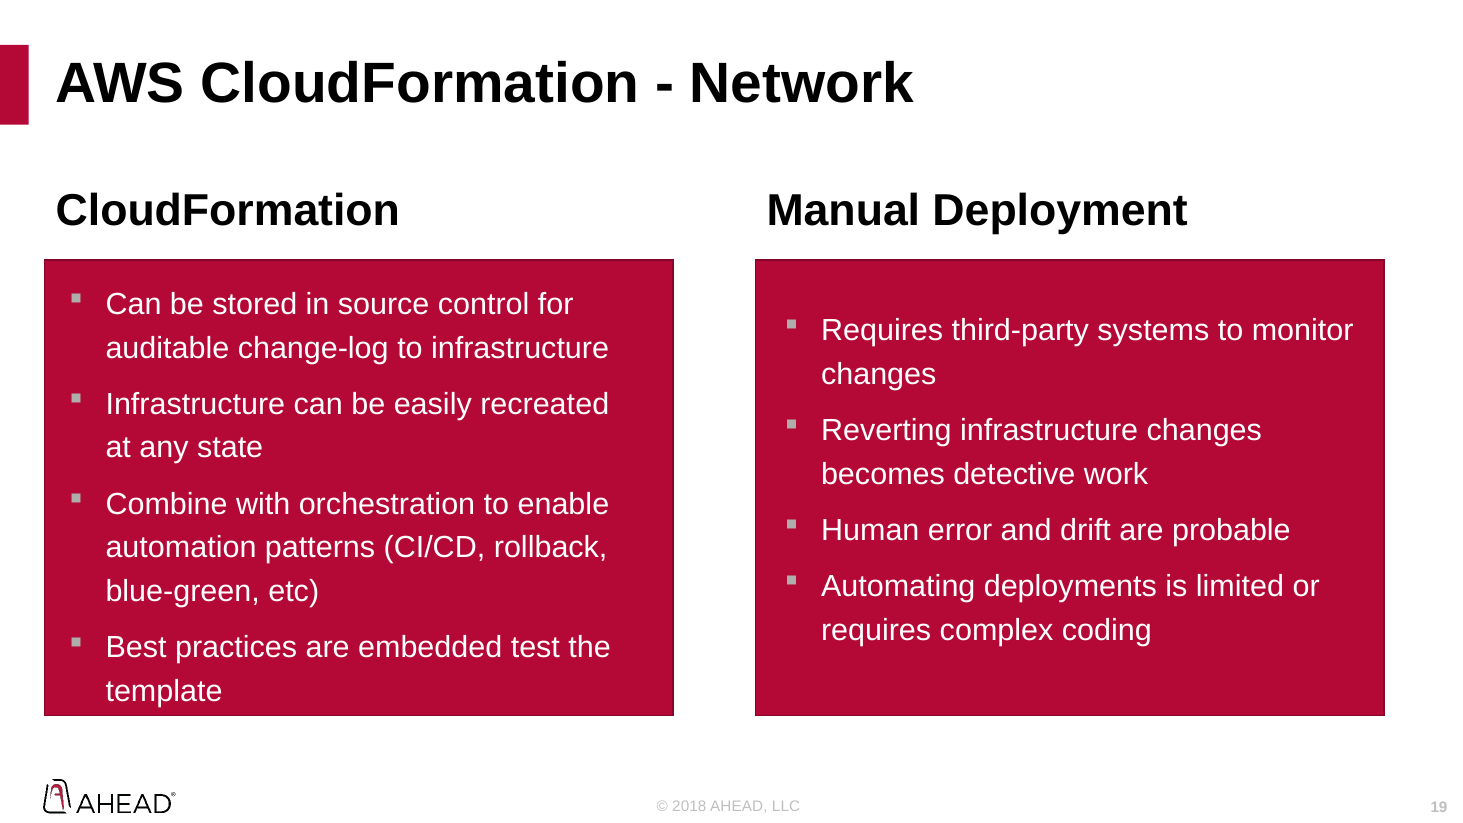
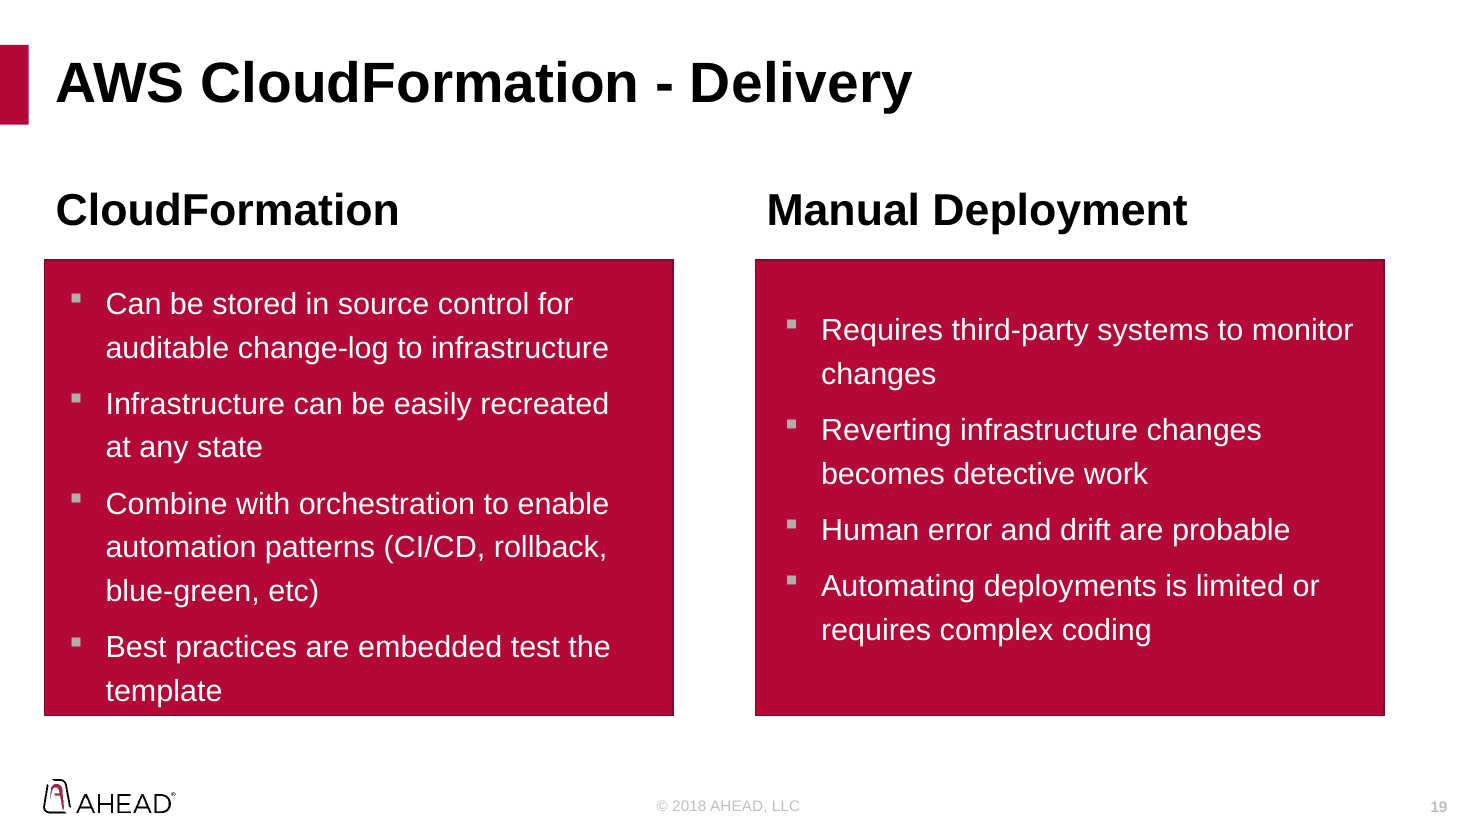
Network: Network -> Delivery (802, 84)
